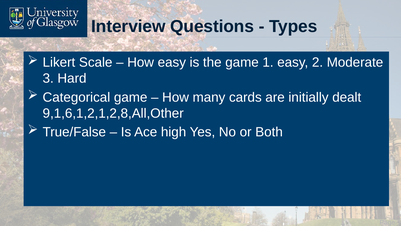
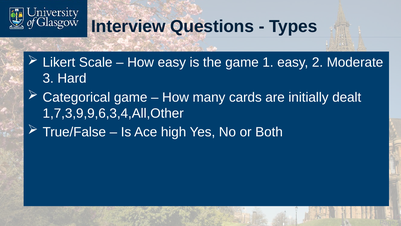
9,1,6,1,2,1,2,8,All,Other: 9,1,6,1,2,1,2,8,All,Other -> 1,7,3,9,9,6,3,4,All,Other (113, 113)
